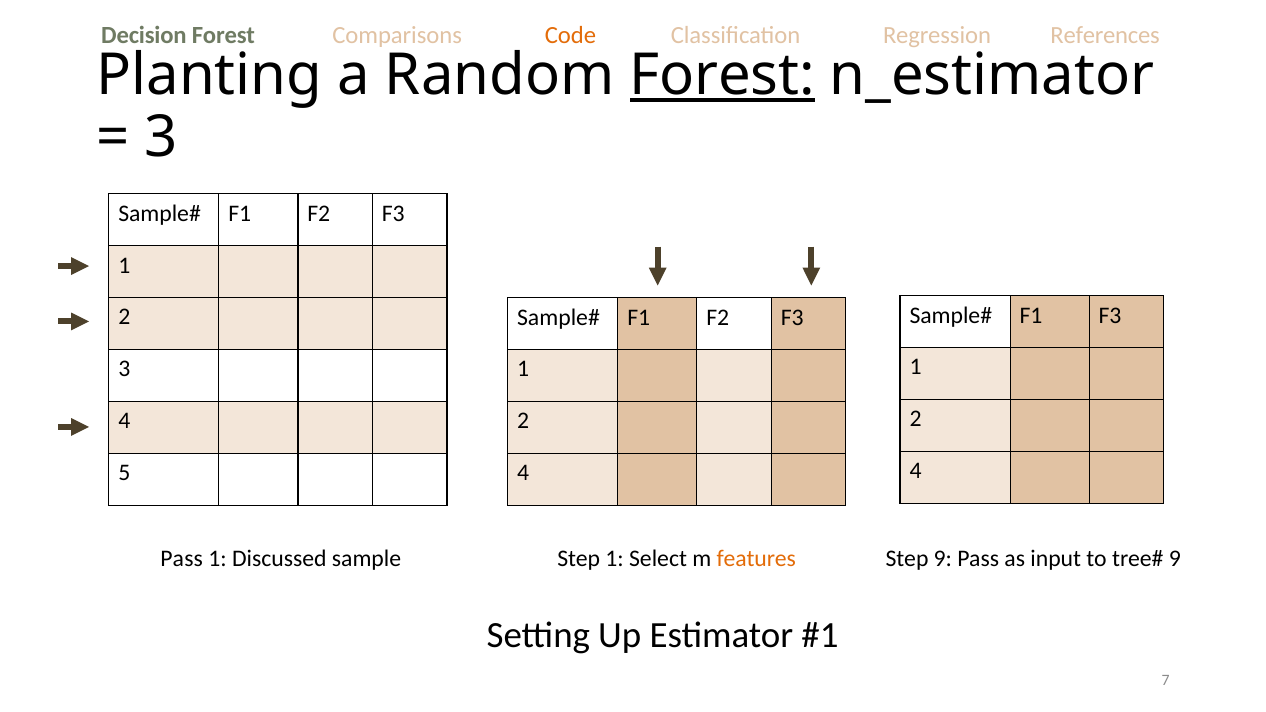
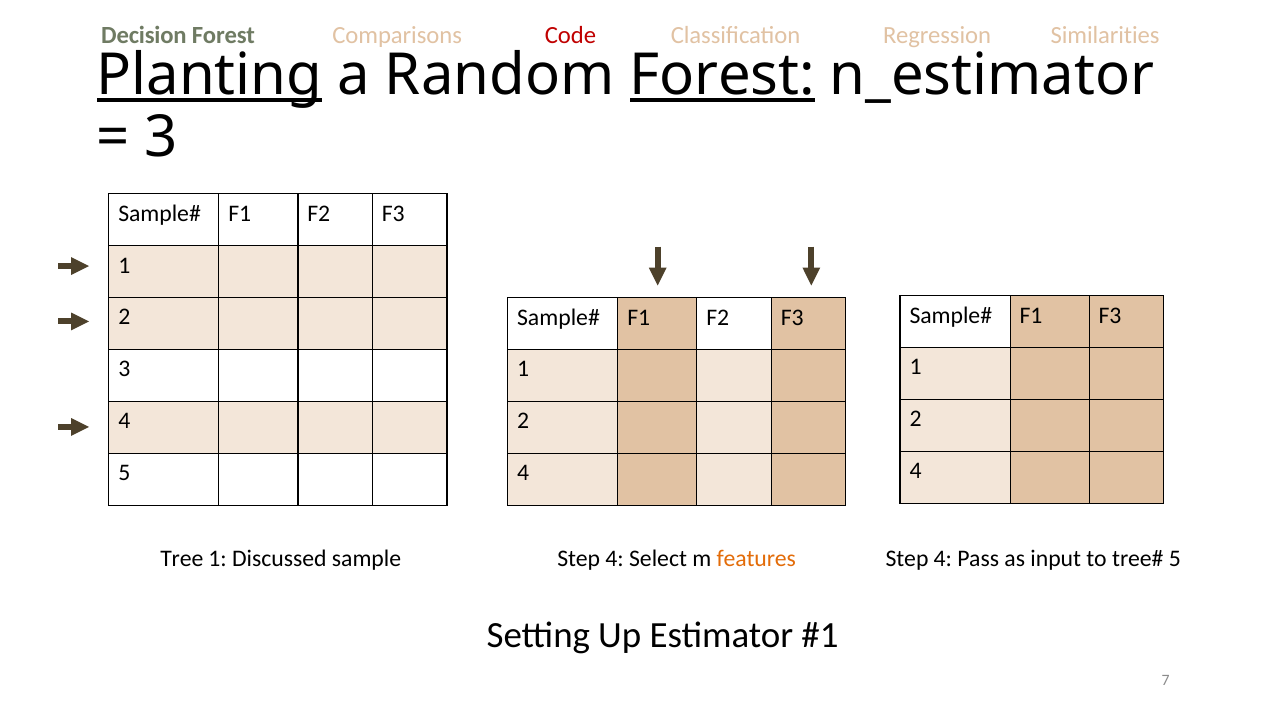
Code colour: orange -> red (570, 35)
References: References -> Similarities (1105, 35)
Planting underline: none -> present (209, 75)
Pass: Pass -> Tree (182, 558)
sample Step 1: 1 -> 4 (615, 558)
9: 9 -> 4 (943, 558)
9: 9 -> 5 (1175, 558)
